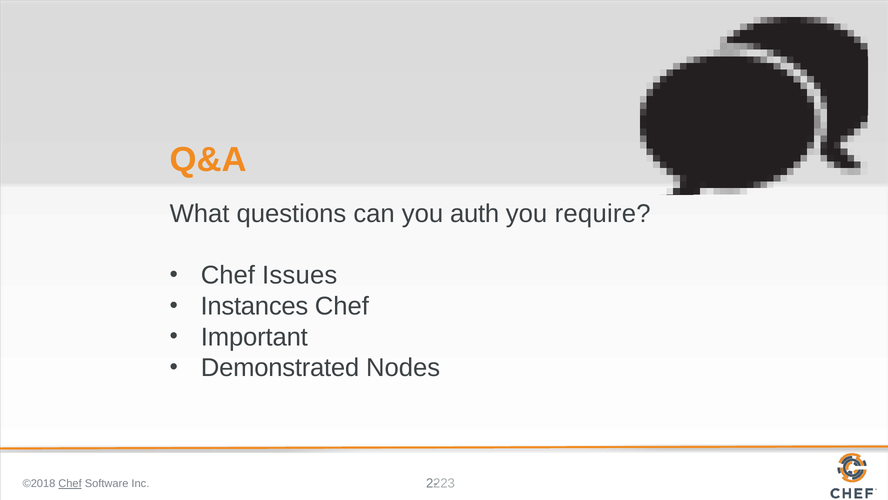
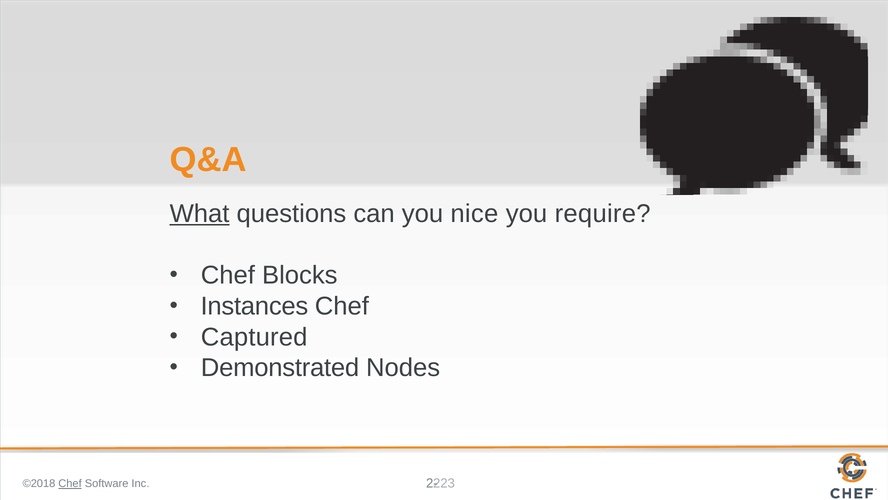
What underline: none -> present (200, 214)
auth: auth -> nice (474, 214)
Issues: Issues -> Blocks (300, 275)
Important: Important -> Captured (254, 337)
